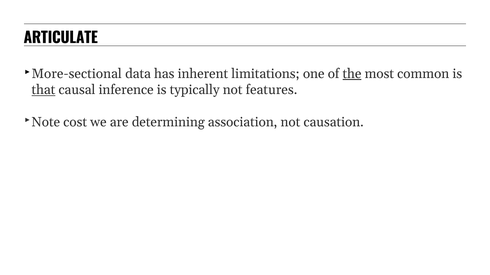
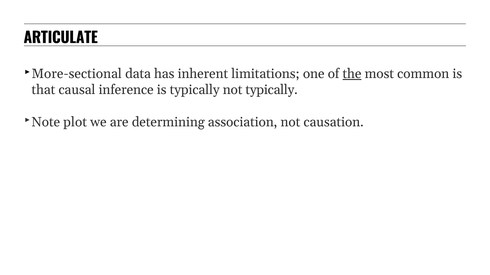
that underline: present -> none (43, 90)
not features: features -> typically (272, 90)
cost: cost -> plot (75, 122)
